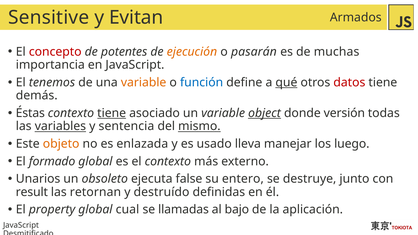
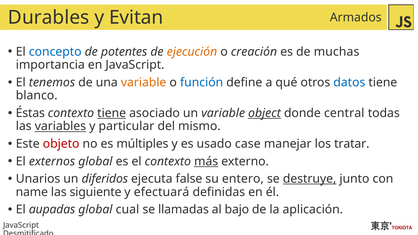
Sensitive: Sensitive -> Durables (49, 17)
concepto colour: red -> blue (55, 52)
pasarán: pasarán -> creación (254, 52)
qué underline: present -> none (286, 83)
datos colour: red -> blue (349, 83)
demás: demás -> blanco (37, 96)
versión: versión -> central (344, 113)
sentencia: sentencia -> particular (126, 126)
mismo underline: present -> none (199, 126)
objeto colour: orange -> red (61, 144)
enlazada: enlazada -> múltiples (142, 144)
lleva: lleva -> case (248, 144)
luego: luego -> tratar (352, 144)
formado: formado -> externos (52, 161)
más underline: none -> present (206, 161)
obsoleto: obsoleto -> diferidos (105, 179)
destruye underline: none -> present (310, 179)
result: result -> name (32, 192)
retornan: retornan -> siguiente (96, 192)
destruído: destruído -> efectuará (162, 192)
property: property -> aupadas (52, 210)
